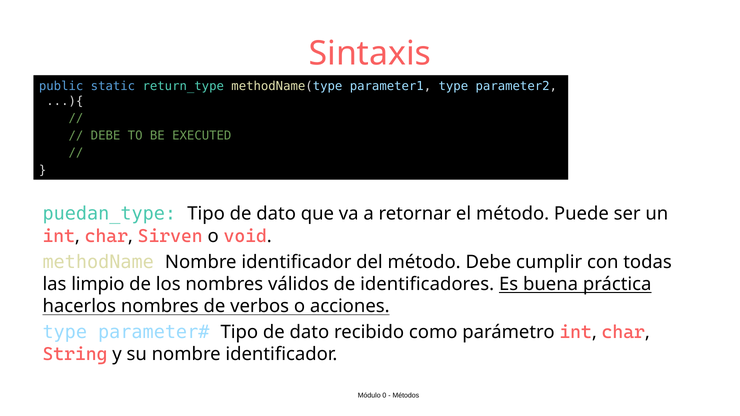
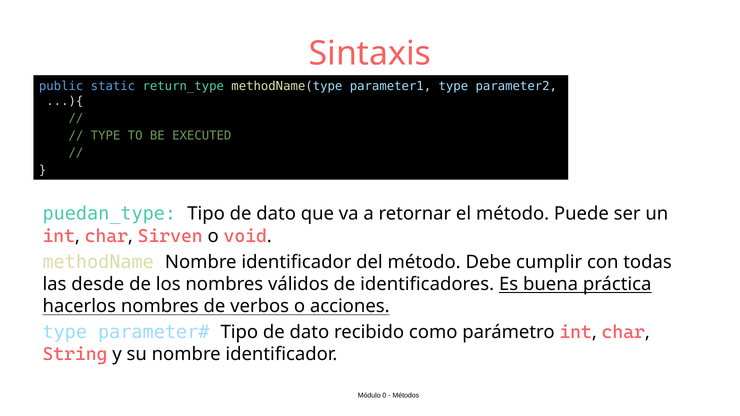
DEBE: DEBE -> TYPE (106, 136)
limpio: limpio -> desde (98, 284)
